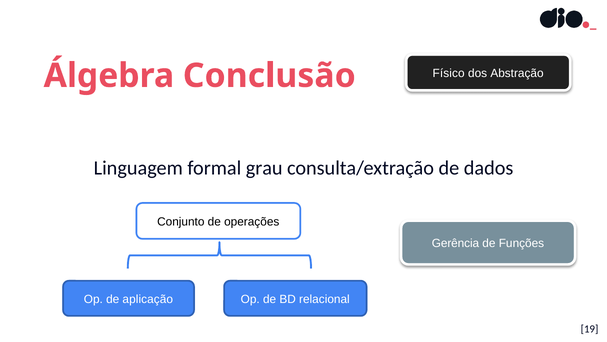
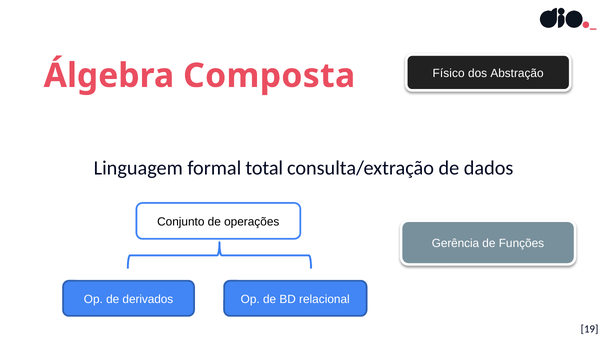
Conclusão: Conclusão -> Composta (269, 76)
grau: grau -> total (264, 168)
aplicação: aplicação -> derivados (148, 299)
